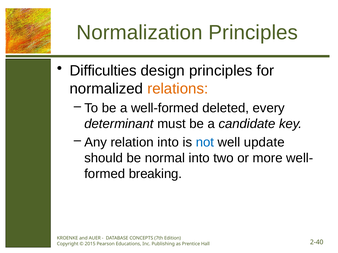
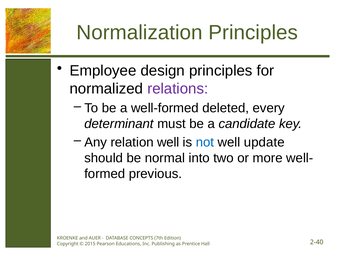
Difficulties: Difficulties -> Employee (103, 71)
relations colour: orange -> purple (178, 89)
relation into: into -> well (168, 143)
breaking: breaking -> previous (155, 174)
